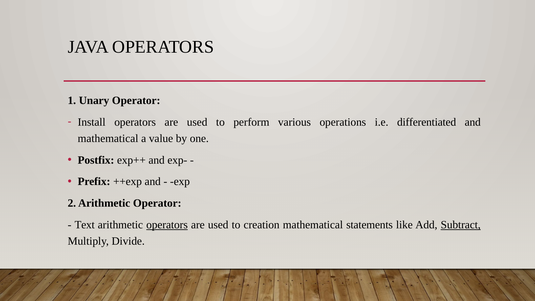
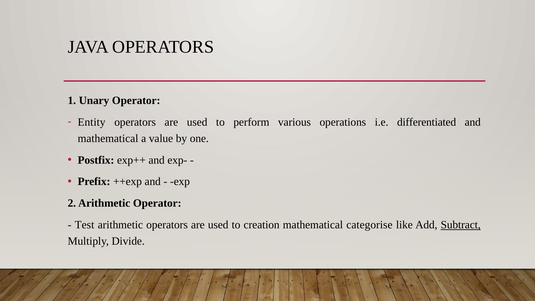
Install: Install -> Entity (92, 122)
Text: Text -> Test (85, 225)
operators underline: present -> none (167, 225)
statements: statements -> categorise (369, 225)
